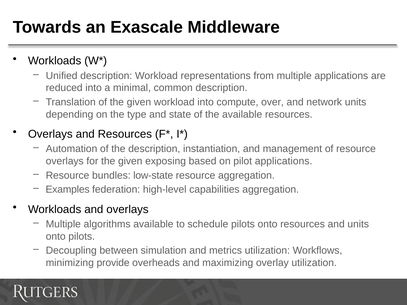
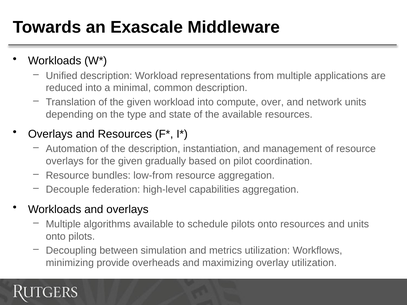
exposing: exposing -> gradually (166, 161)
pilot applications: applications -> coordination (284, 161)
low-state: low-state -> low-from (153, 175)
Examples: Examples -> Decouple (68, 190)
